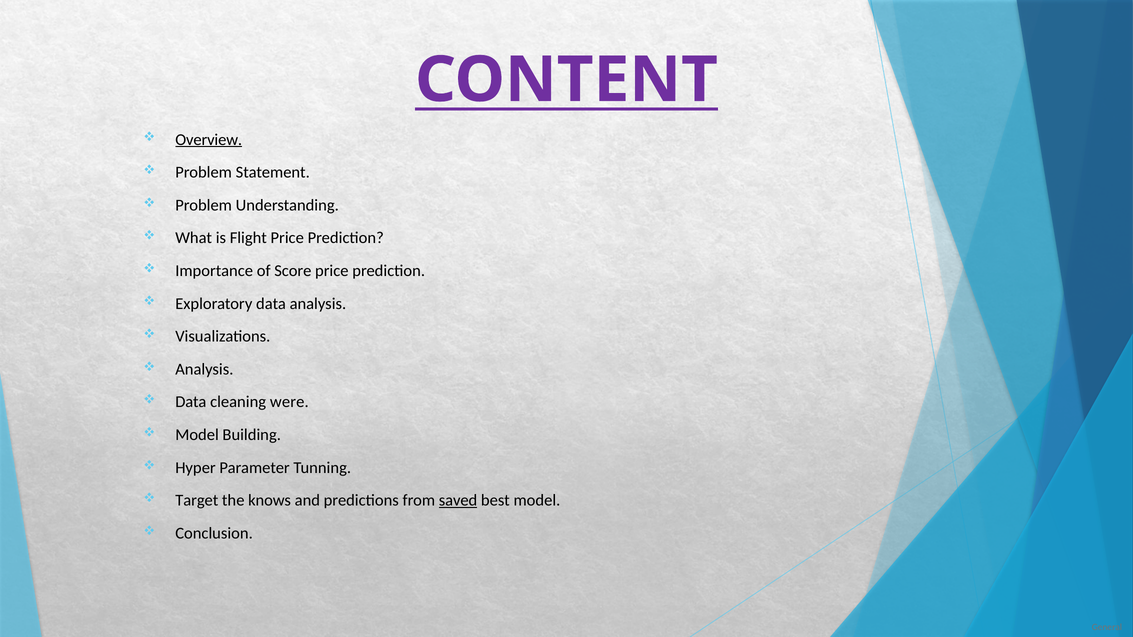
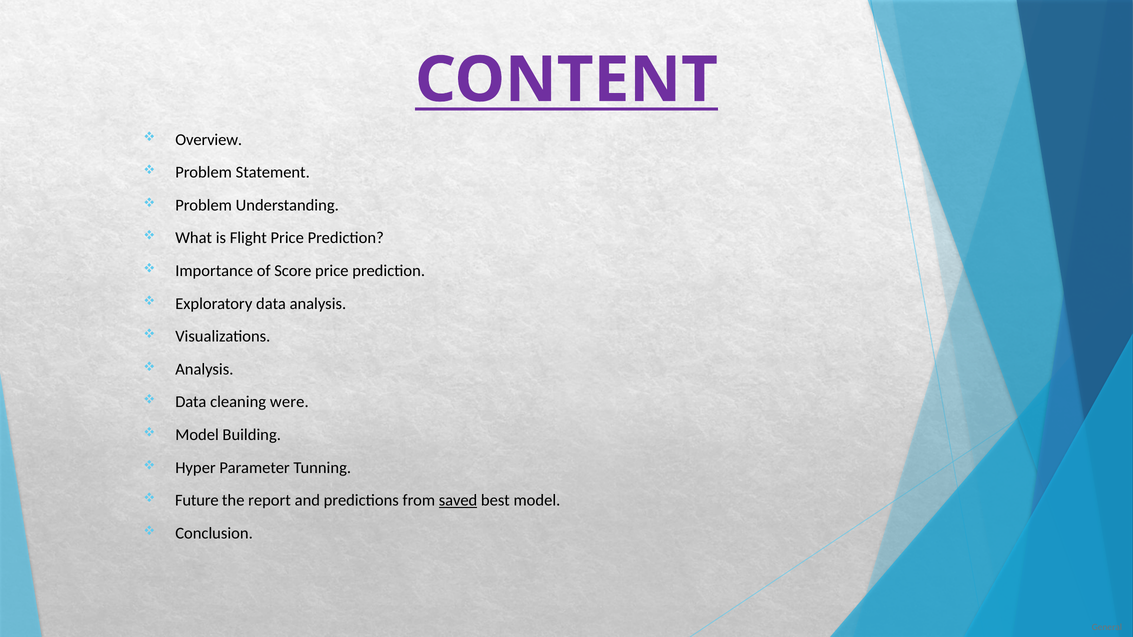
Overview underline: present -> none (209, 140)
Target: Target -> Future (197, 501)
knows: knows -> report (270, 501)
